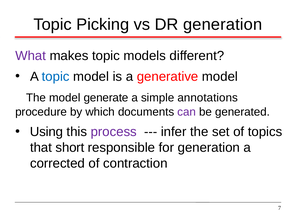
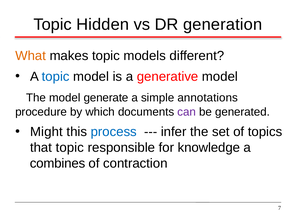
Picking: Picking -> Hidden (103, 25)
What colour: purple -> orange (31, 56)
Using: Using -> Might (46, 132)
process colour: purple -> blue (114, 132)
that short: short -> topic (70, 148)
for generation: generation -> knowledge (209, 148)
corrected: corrected -> combines (58, 163)
